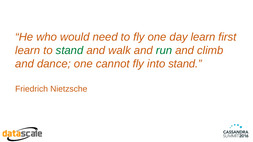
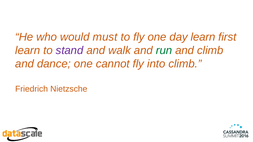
need: need -> must (105, 37)
stand colour: green -> purple (70, 50)
into stand: stand -> climb (185, 64)
